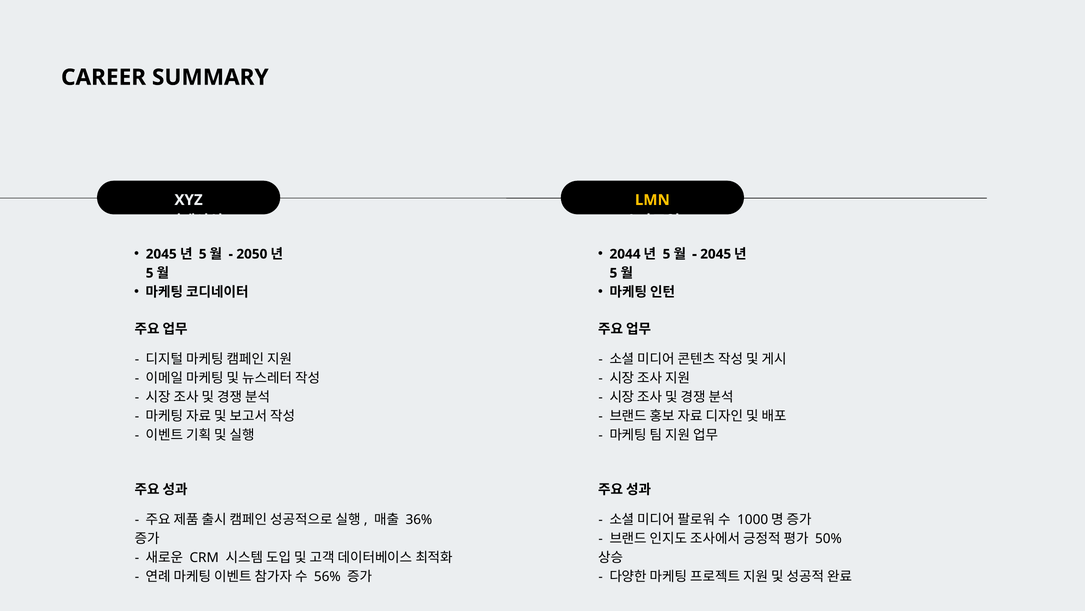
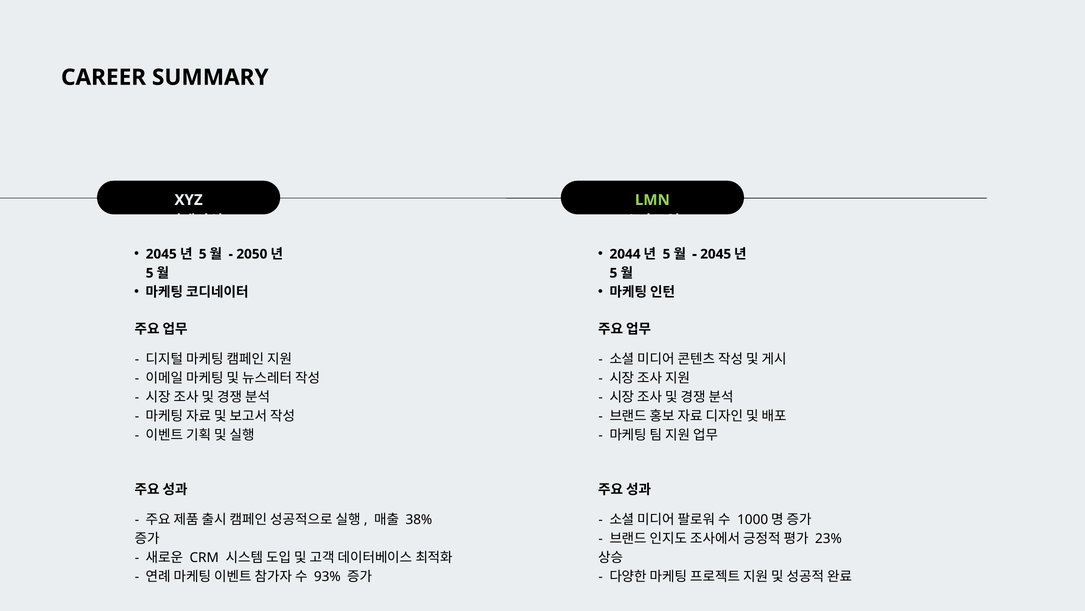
LMN colour: yellow -> light green (652, 200)
36%: 36% -> 38% (419, 519)
50%: 50% -> 23% (828, 538)
56%: 56% -> 93% (327, 576)
